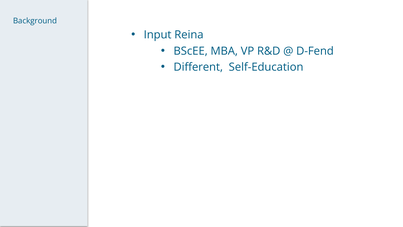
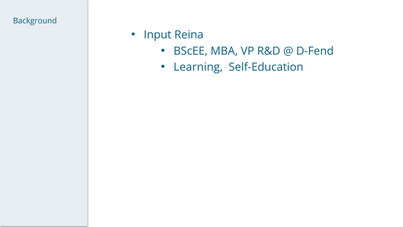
Different: Different -> Learning (198, 67)
